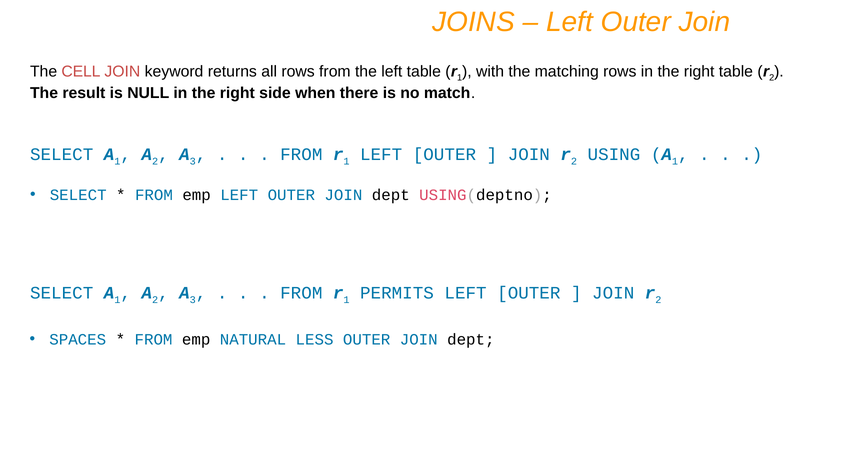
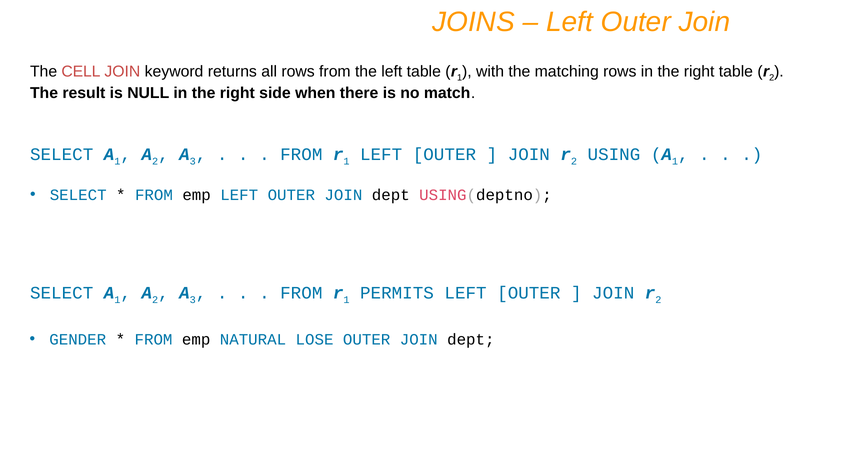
SPACES: SPACES -> GENDER (78, 340)
LESS: LESS -> LOSE (315, 340)
